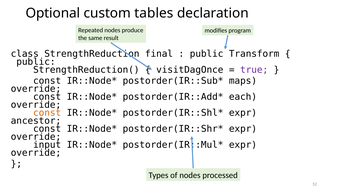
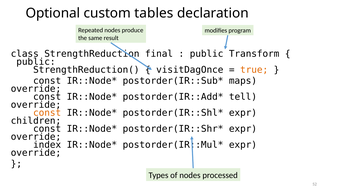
true colour: purple -> orange (254, 70)
each: each -> tell (243, 97)
ancestor: ancestor -> children (36, 121)
input: input -> index (47, 145)
